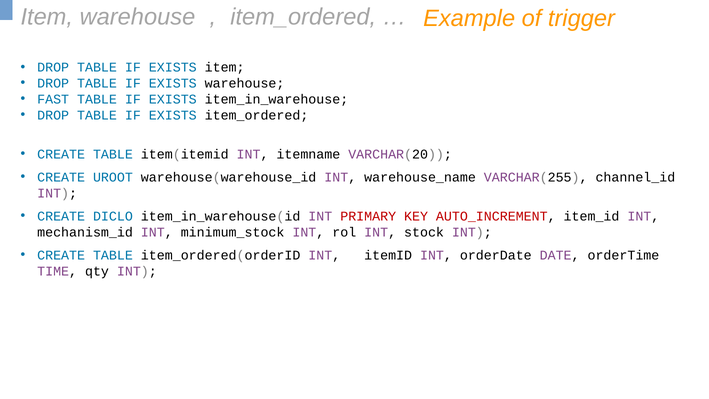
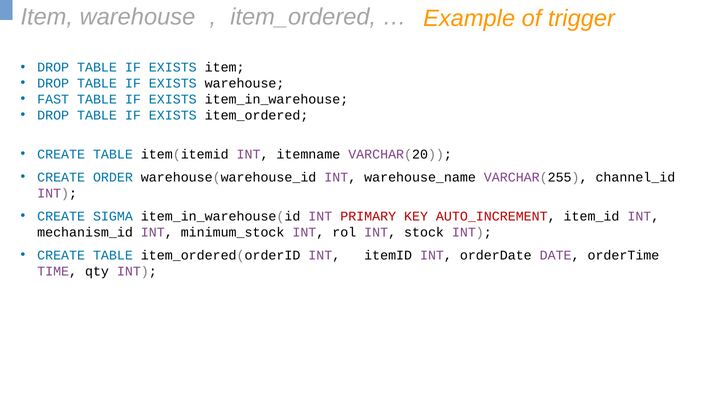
UROOT: UROOT -> ORDER (113, 177)
DICLO: DICLO -> SIGMA (113, 216)
